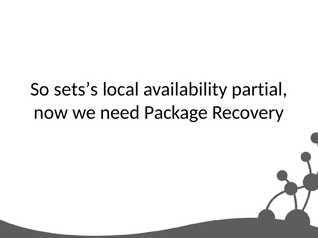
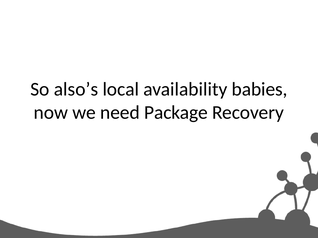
sets’s: sets’s -> also’s (76, 89)
partial: partial -> babies (260, 89)
